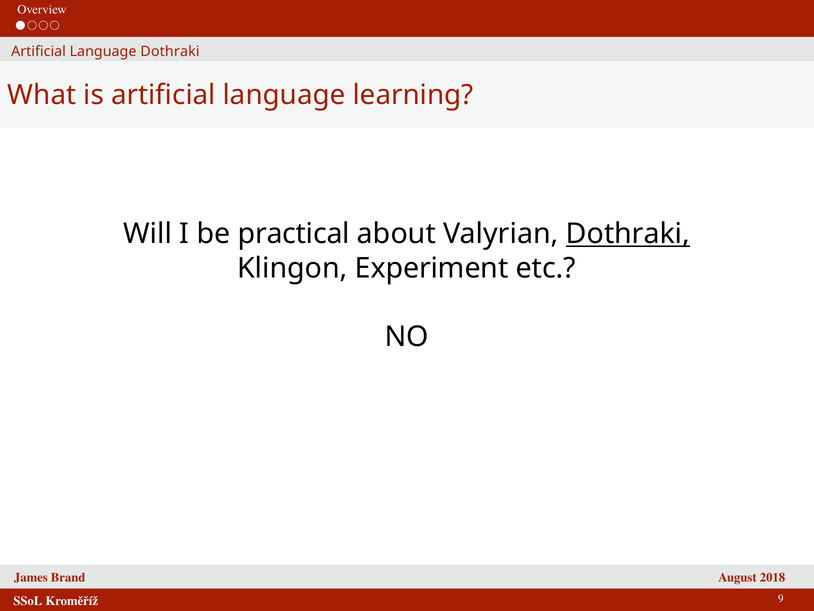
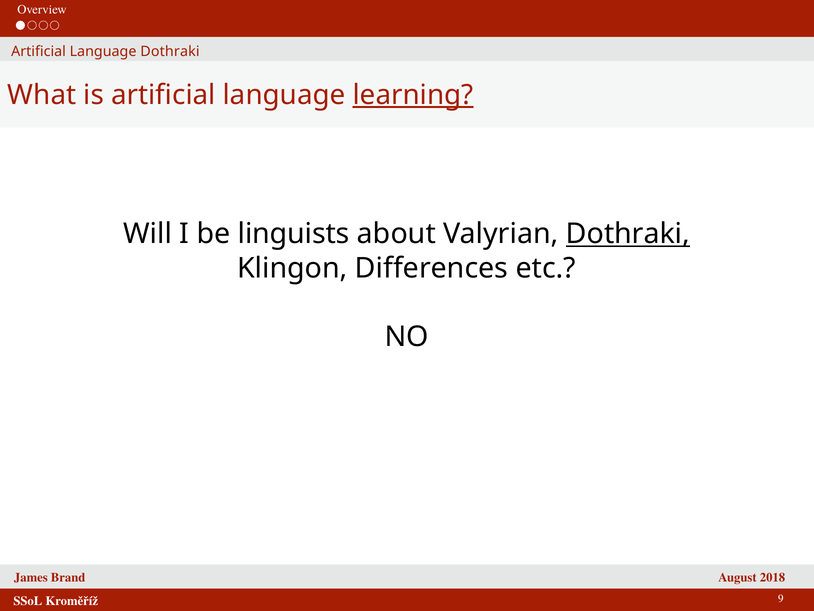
learning underline: none -> present (413, 95)
practical: practical -> linguists (294, 234)
Experiment: Experiment -> Differences (432, 268)
